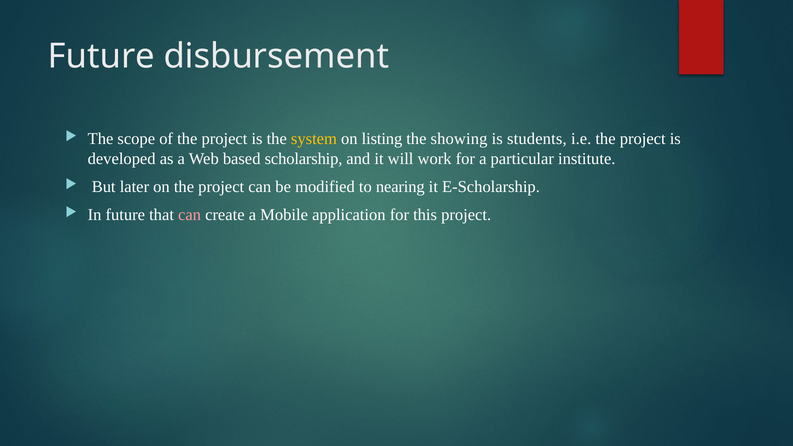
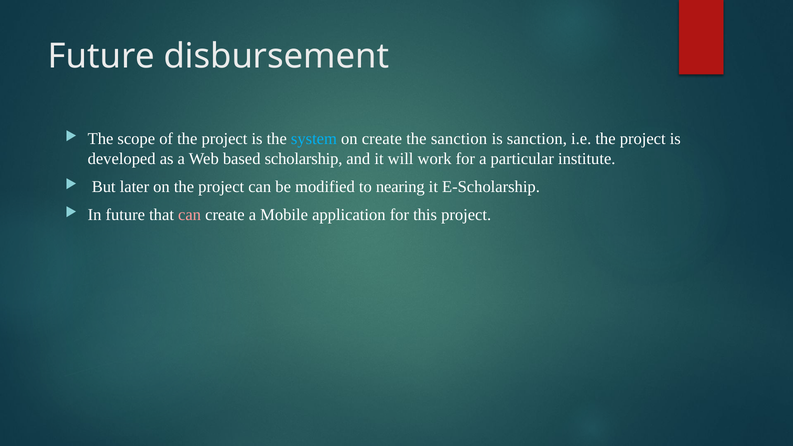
system colour: yellow -> light blue (314, 139)
on listing: listing -> create (382, 139)
the showing: showing -> sanction (459, 139)
is students: students -> sanction (537, 139)
